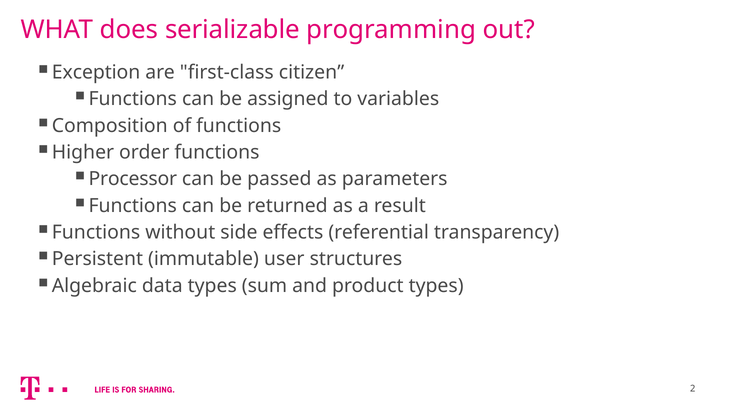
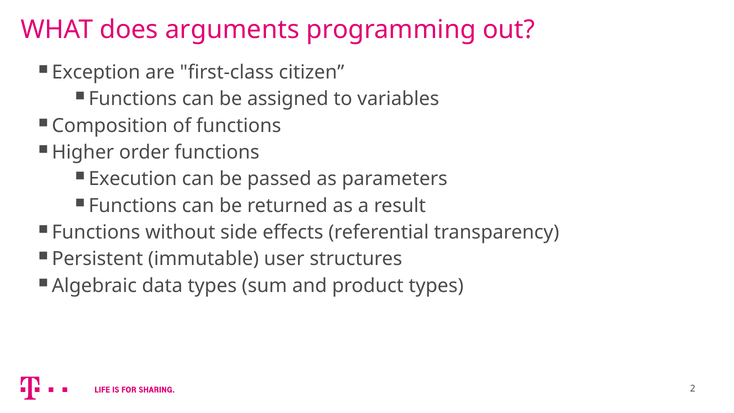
serializable: serializable -> arguments (232, 30)
Processor: Processor -> Execution (133, 179)
